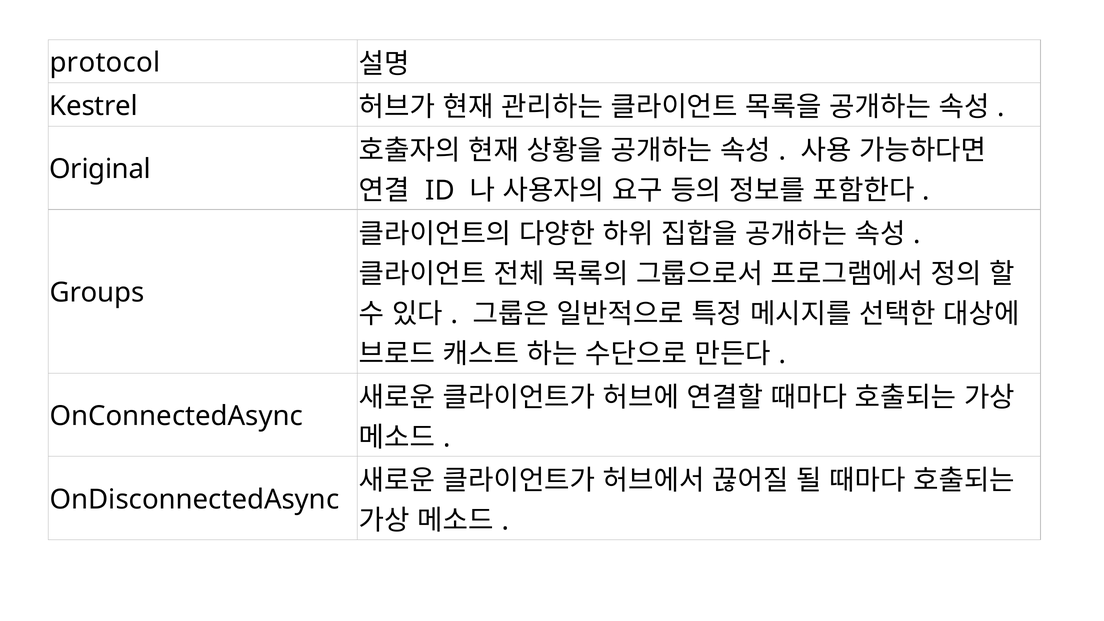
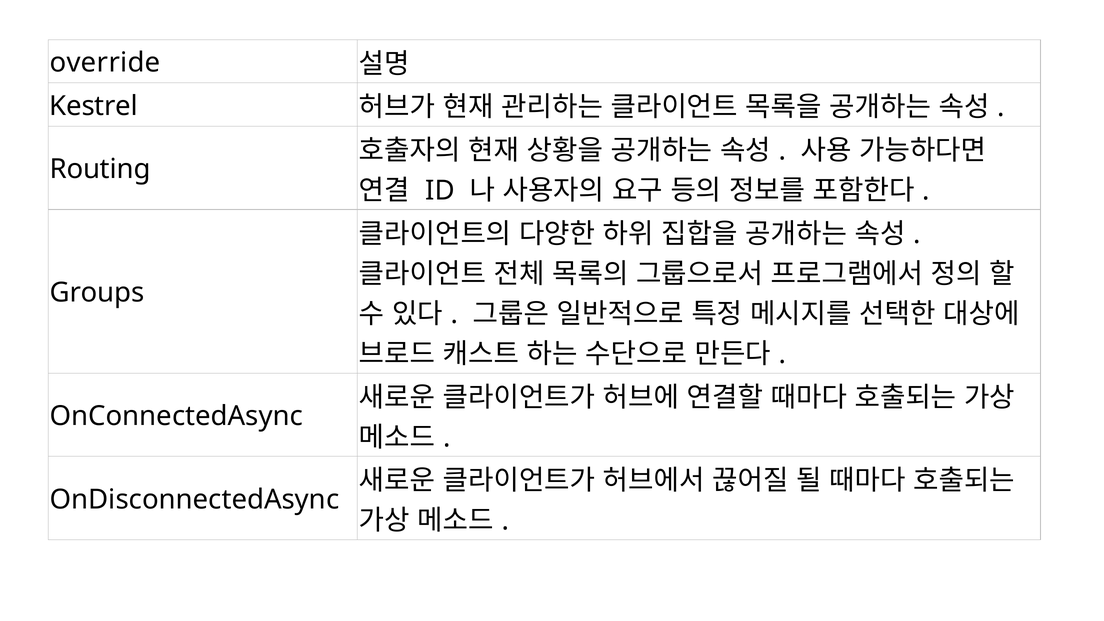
protocol: protocol -> override (105, 63)
Original: Original -> Routing (100, 169)
